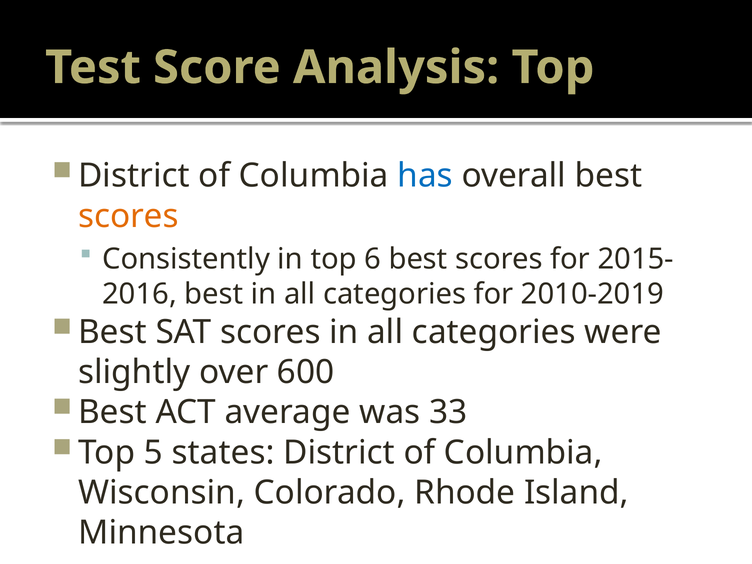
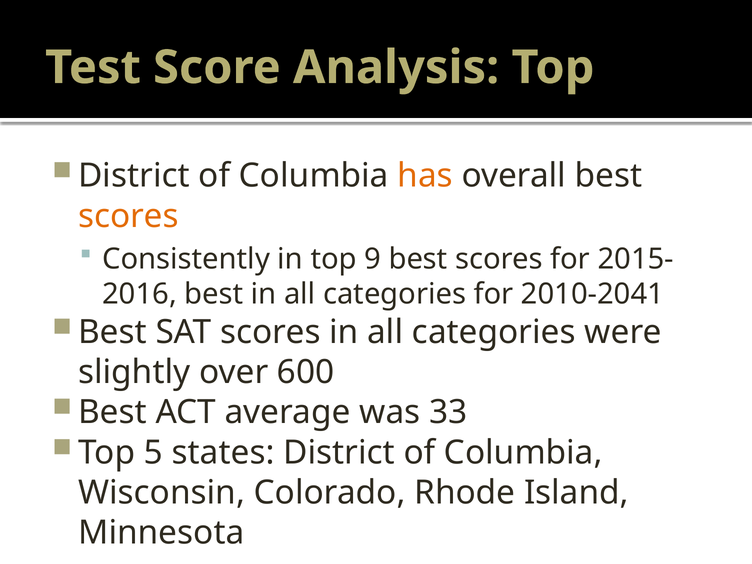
has colour: blue -> orange (425, 176)
6: 6 -> 9 (373, 259)
2010-2019: 2010-2019 -> 2010-2041 (592, 294)
